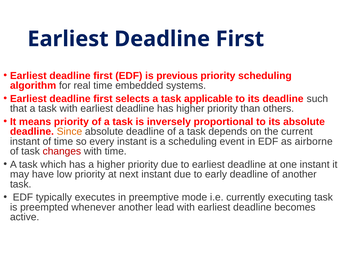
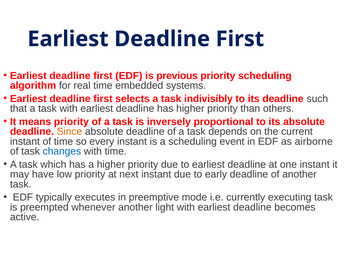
applicable: applicable -> indivisibly (208, 99)
changes colour: red -> blue (62, 151)
lead: lead -> light (165, 207)
